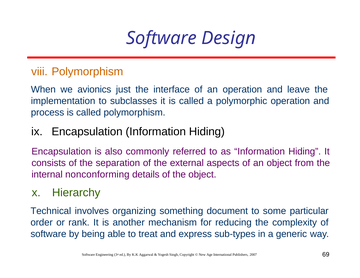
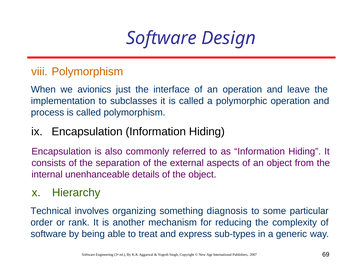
nonconforming: nonconforming -> unenhanceable (97, 175)
document: document -> diagnosis (227, 211)
